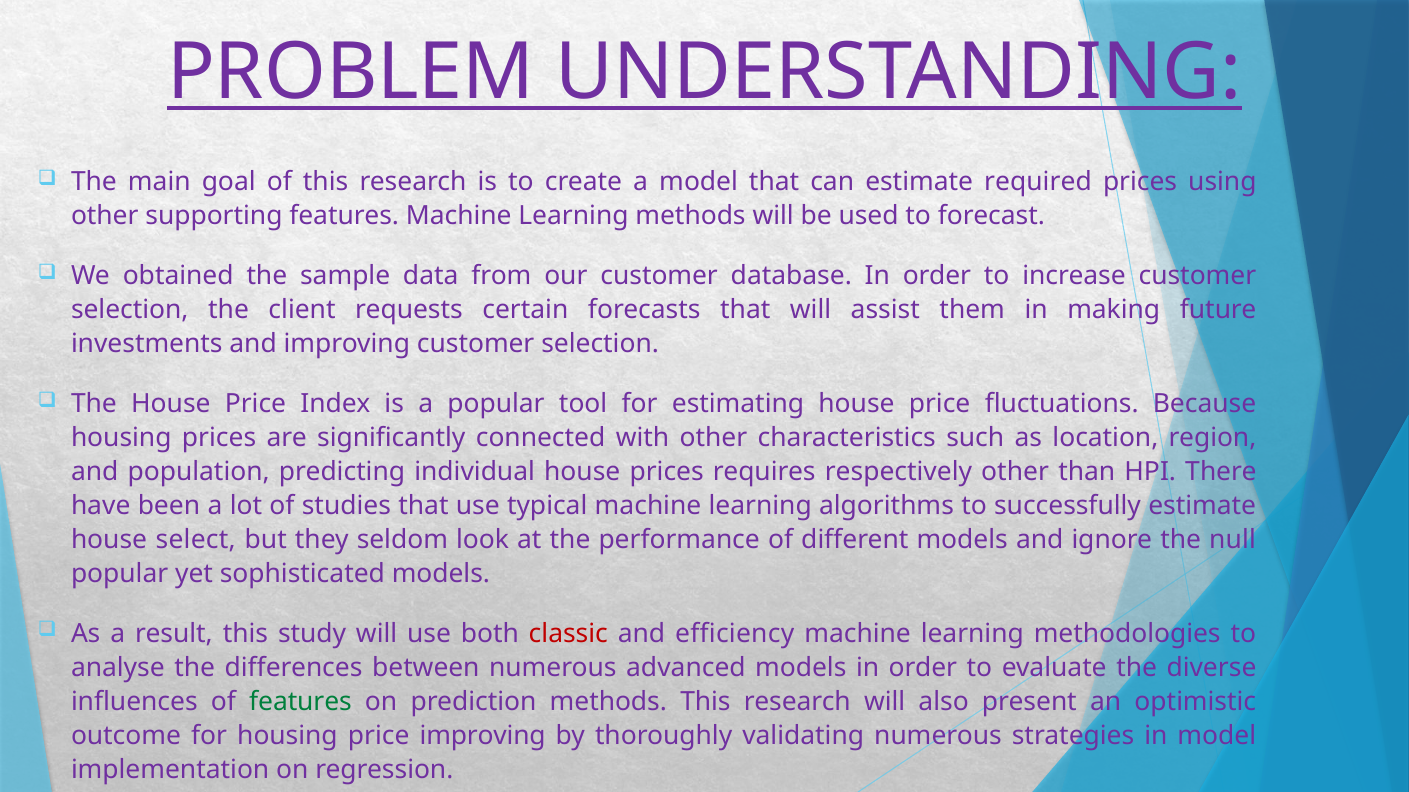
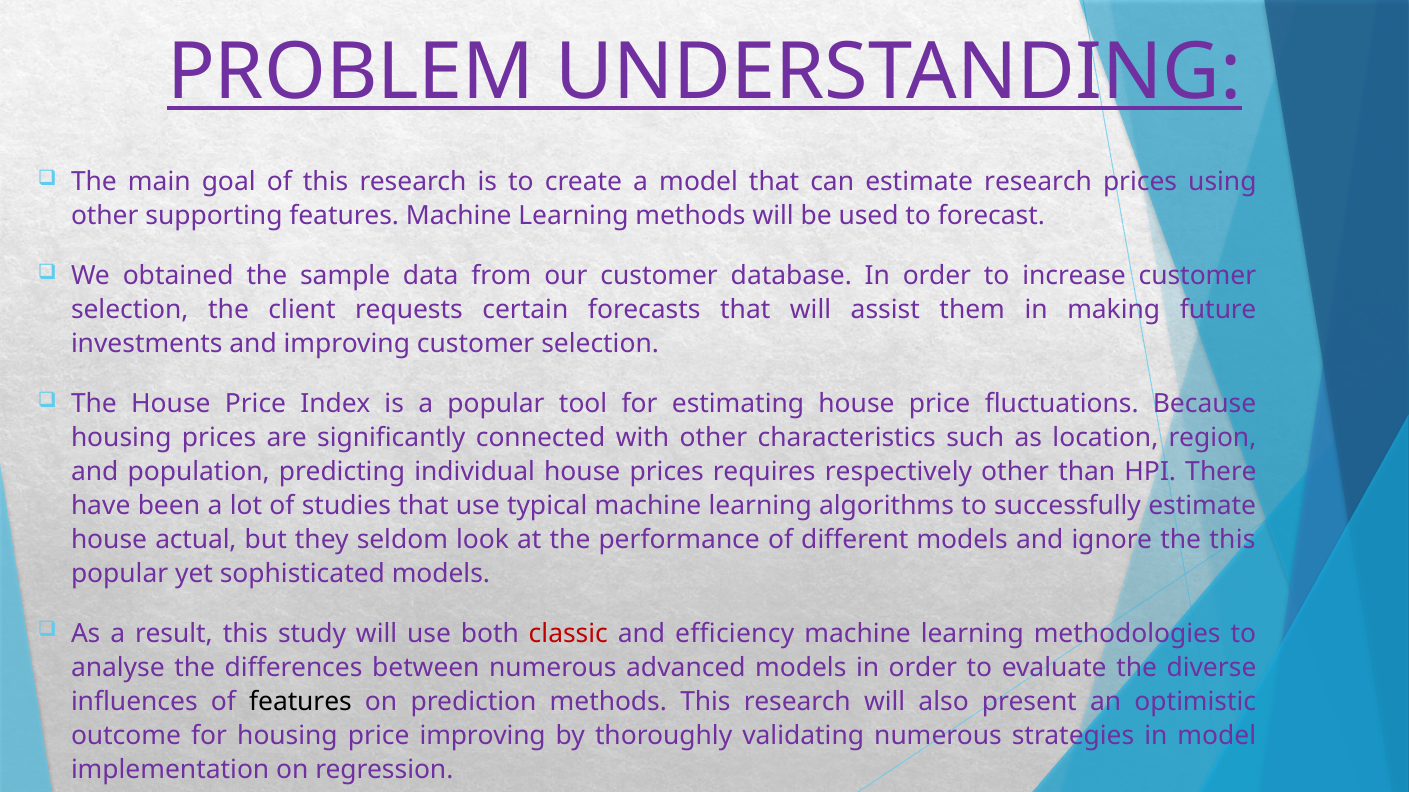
estimate required: required -> research (1038, 182)
select: select -> actual (196, 540)
the null: null -> this (1233, 540)
features colour: green -> black (300, 702)
